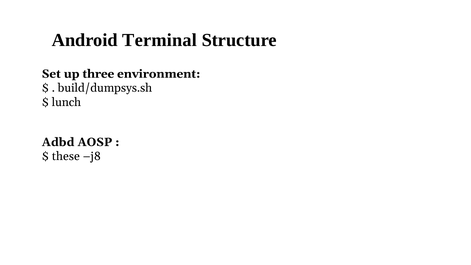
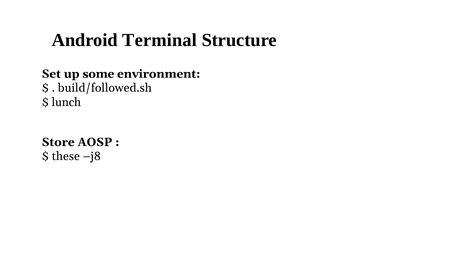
three: three -> some (98, 74)
build/dumpsys.sh: build/dumpsys.sh -> build/followed.sh (105, 88)
Adbd: Adbd -> Store (58, 142)
